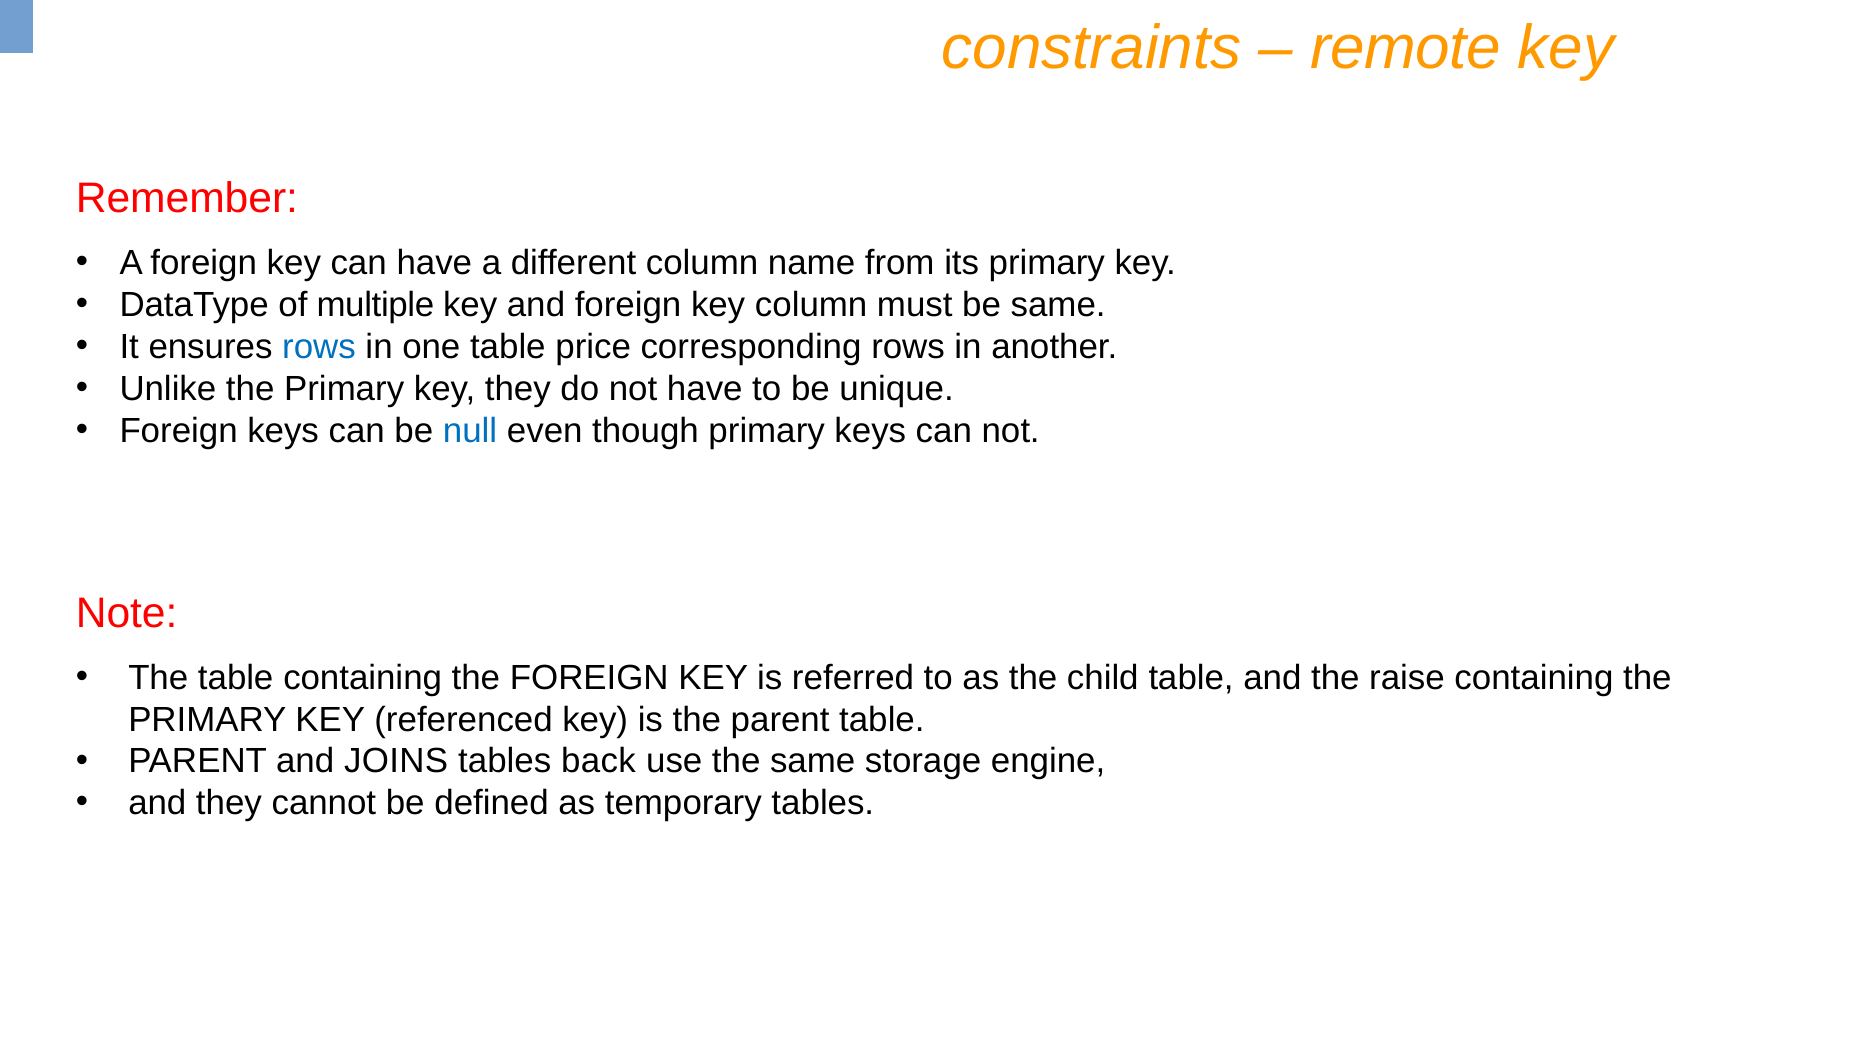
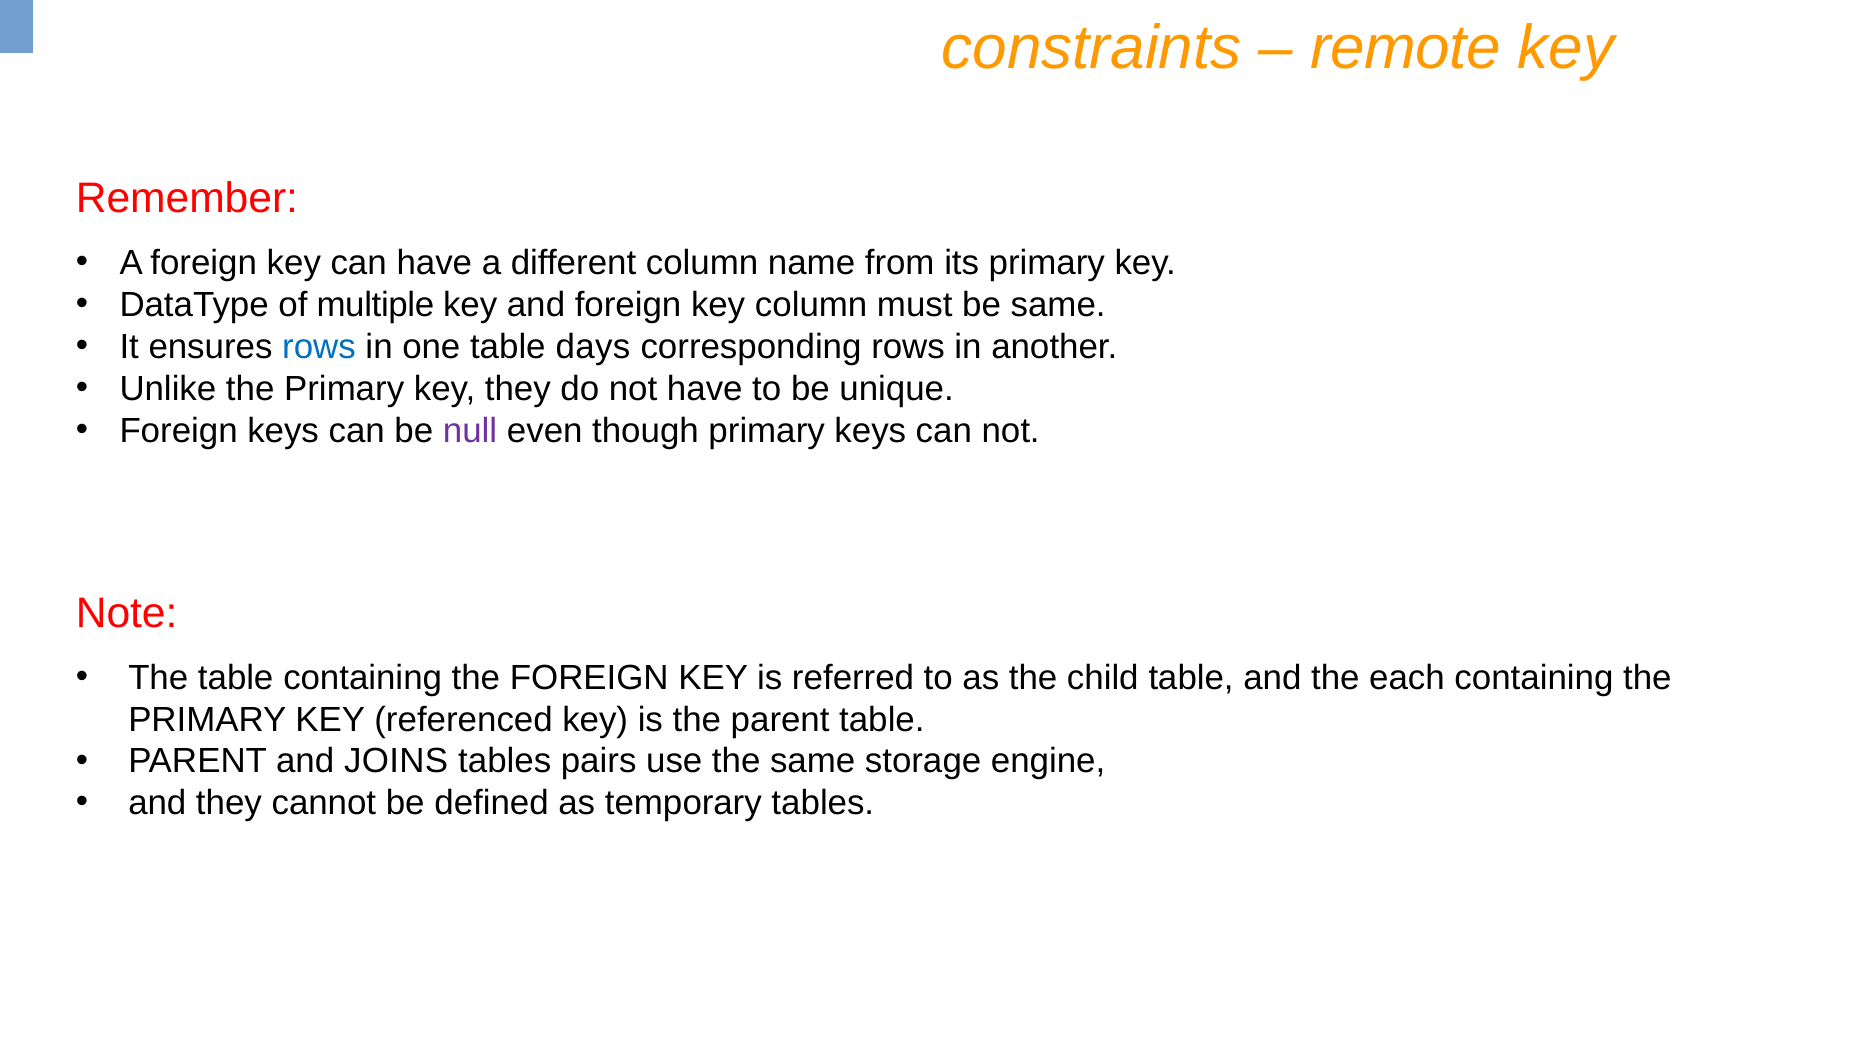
price: price -> days (593, 347)
null colour: blue -> purple (470, 431)
raise: raise -> each (1407, 678)
back: back -> pairs (599, 761)
